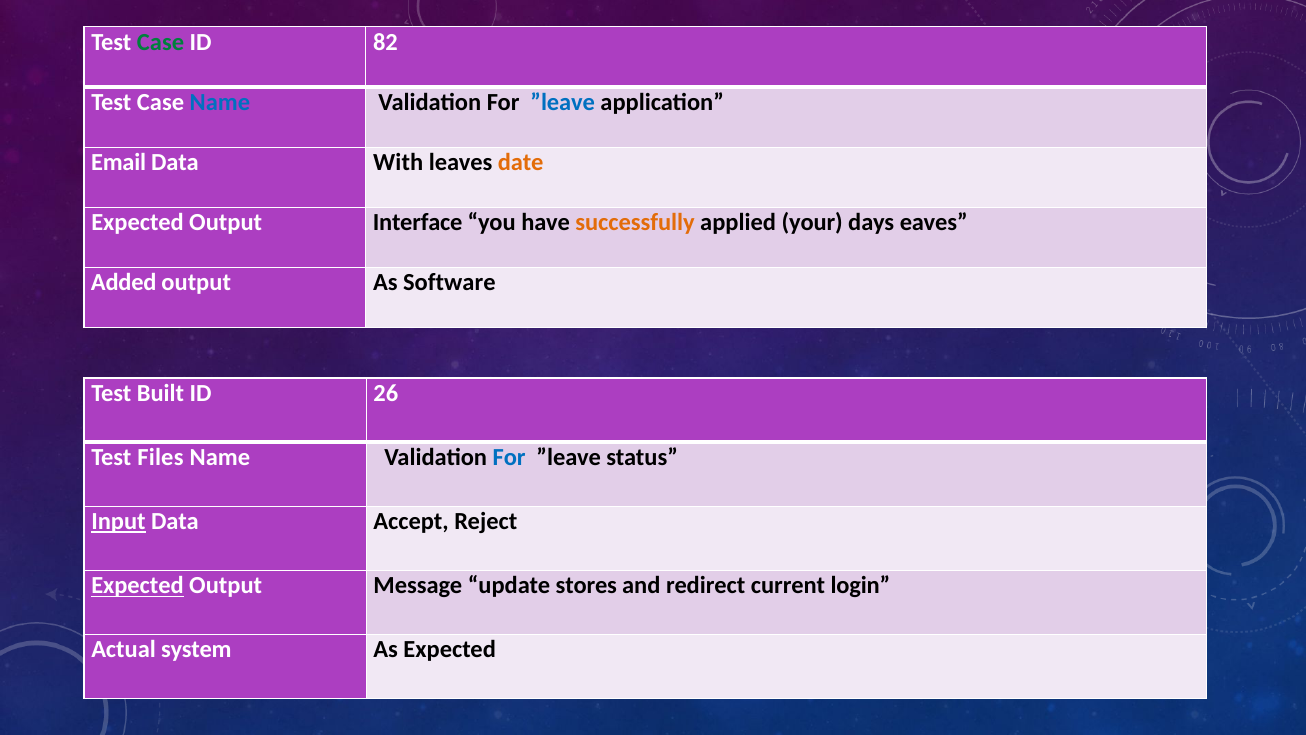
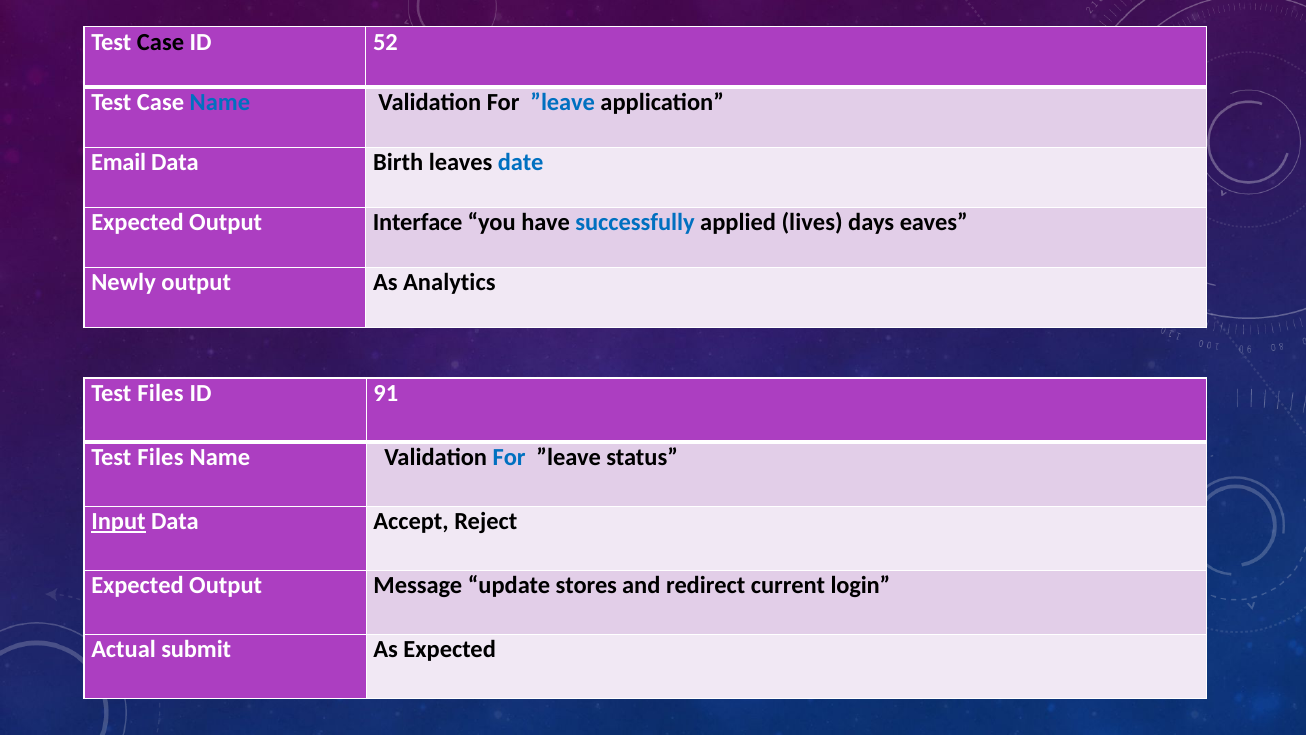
Case colour: green -> black (161, 42)
82: 82 -> 52 (385, 42)
With: With -> Birth (398, 162)
date colour: orange -> blue (521, 162)
successfully colour: orange -> blue (635, 223)
your: your -> lives (812, 223)
Added: Added -> Newly (124, 283)
Software: Software -> Analytics (449, 283)
Built: Built -> Files (160, 393)
26: 26 -> 91 (386, 393)
Expected underline: present -> none (138, 585)
system: system -> submit (196, 650)
